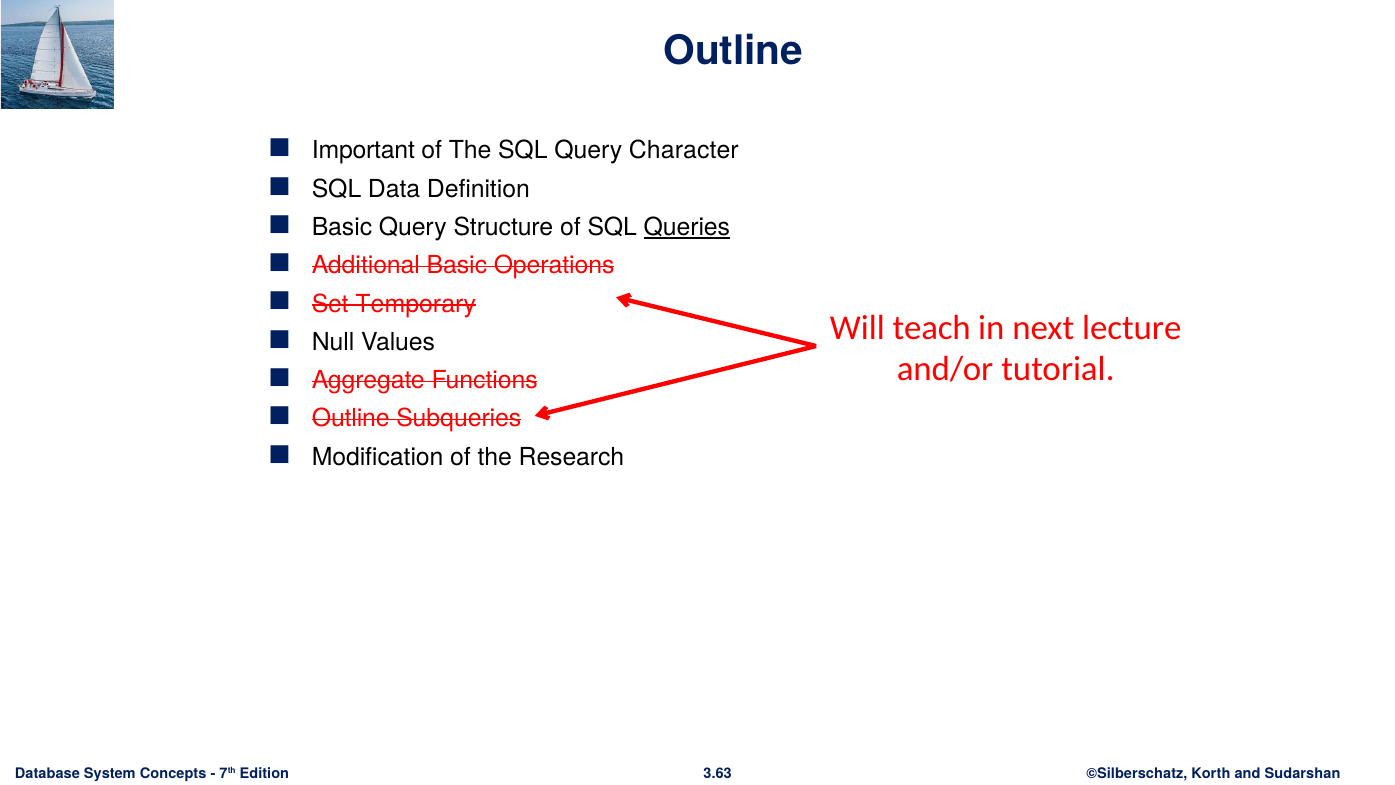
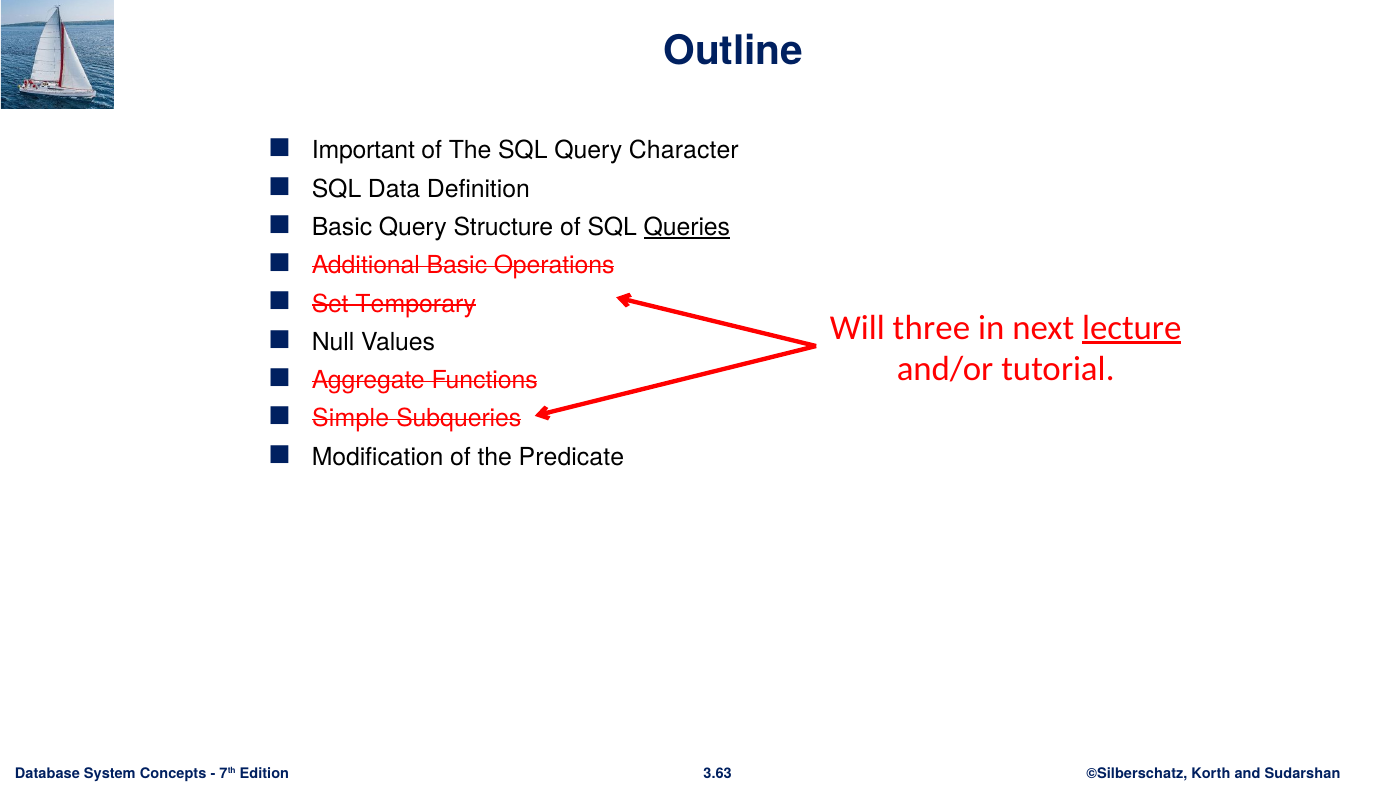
teach: teach -> three (931, 327)
lecture underline: none -> present (1132, 327)
Outline: Outline -> Simple (351, 419)
Research: Research -> Predicate (571, 457)
